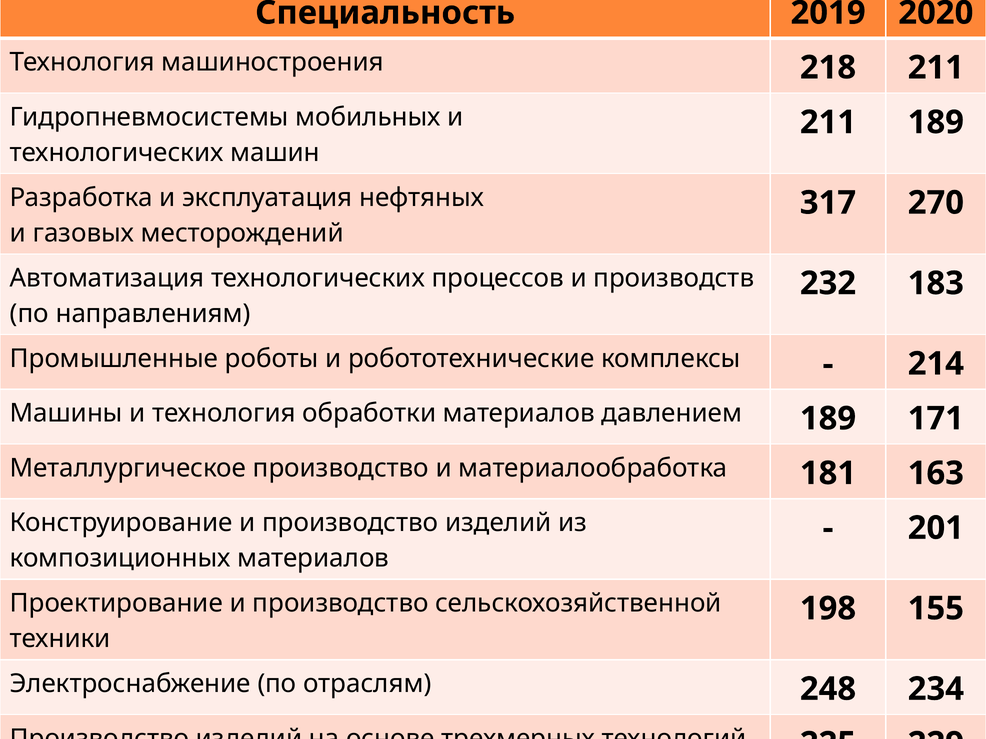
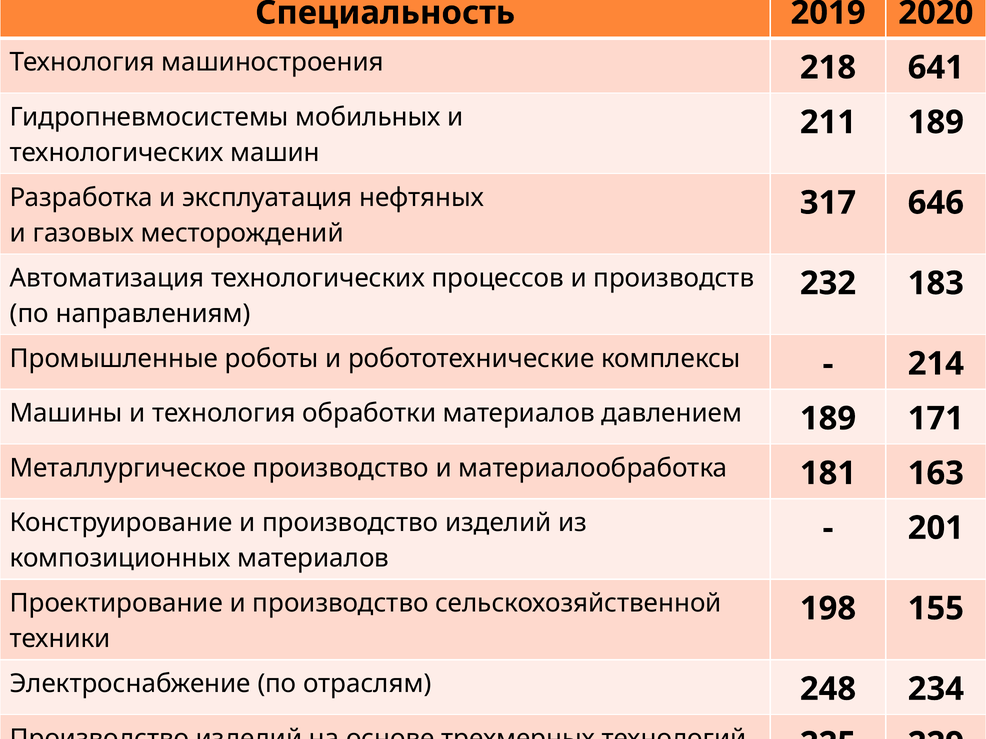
218 211: 211 -> 641 (936, 68)
270: 270 -> 646 (936, 203)
